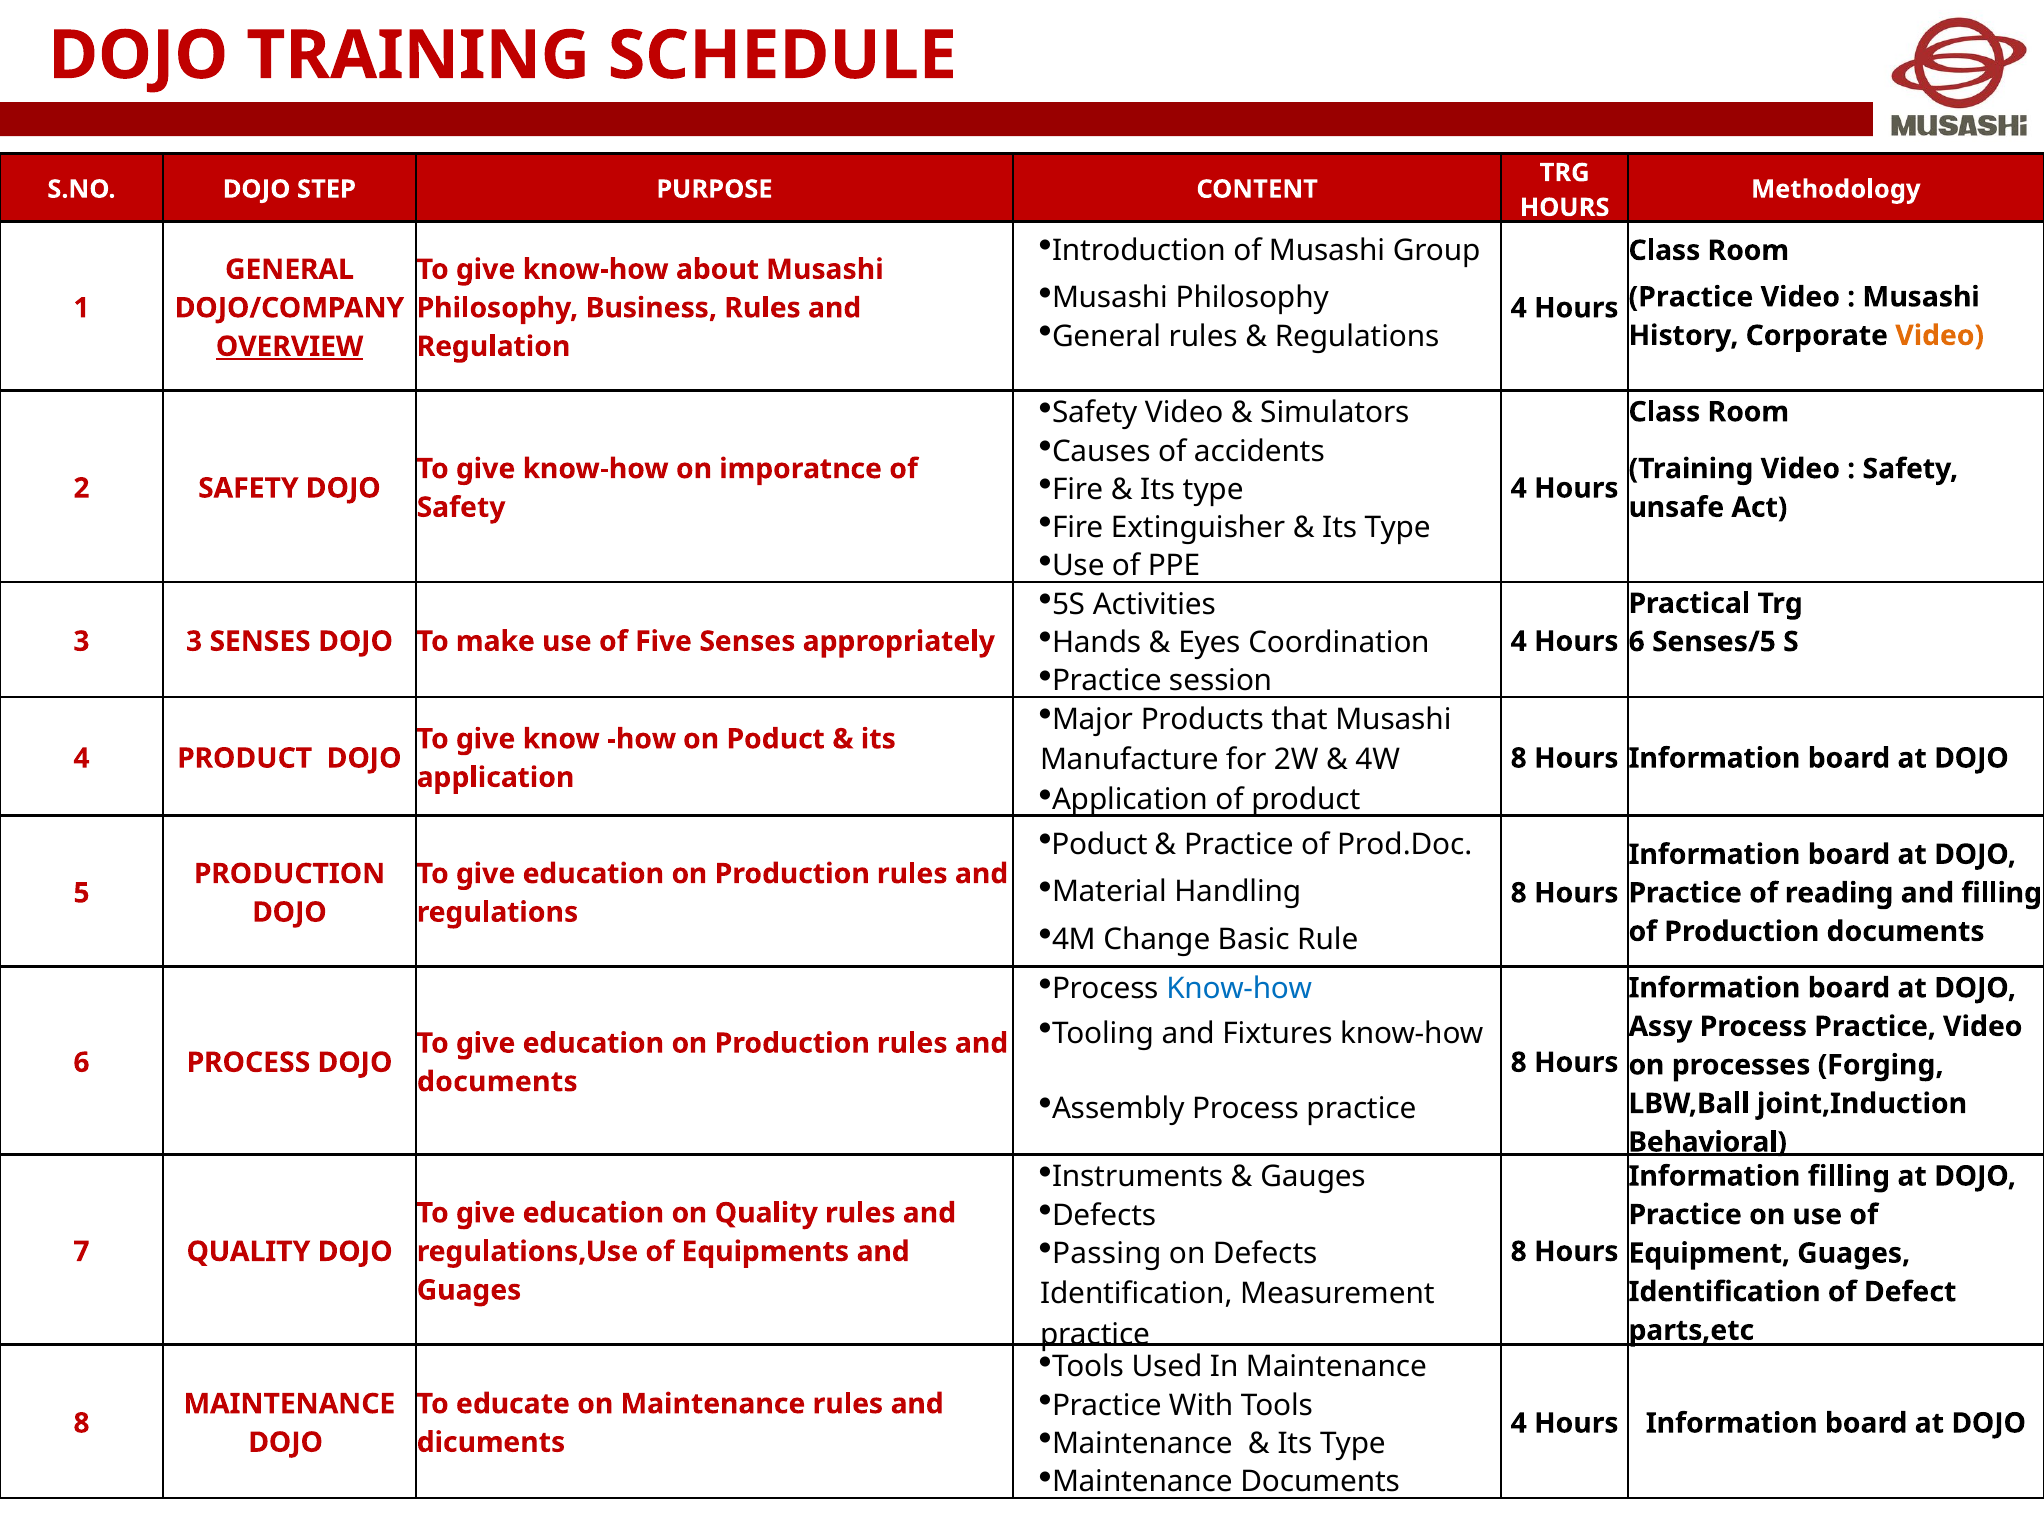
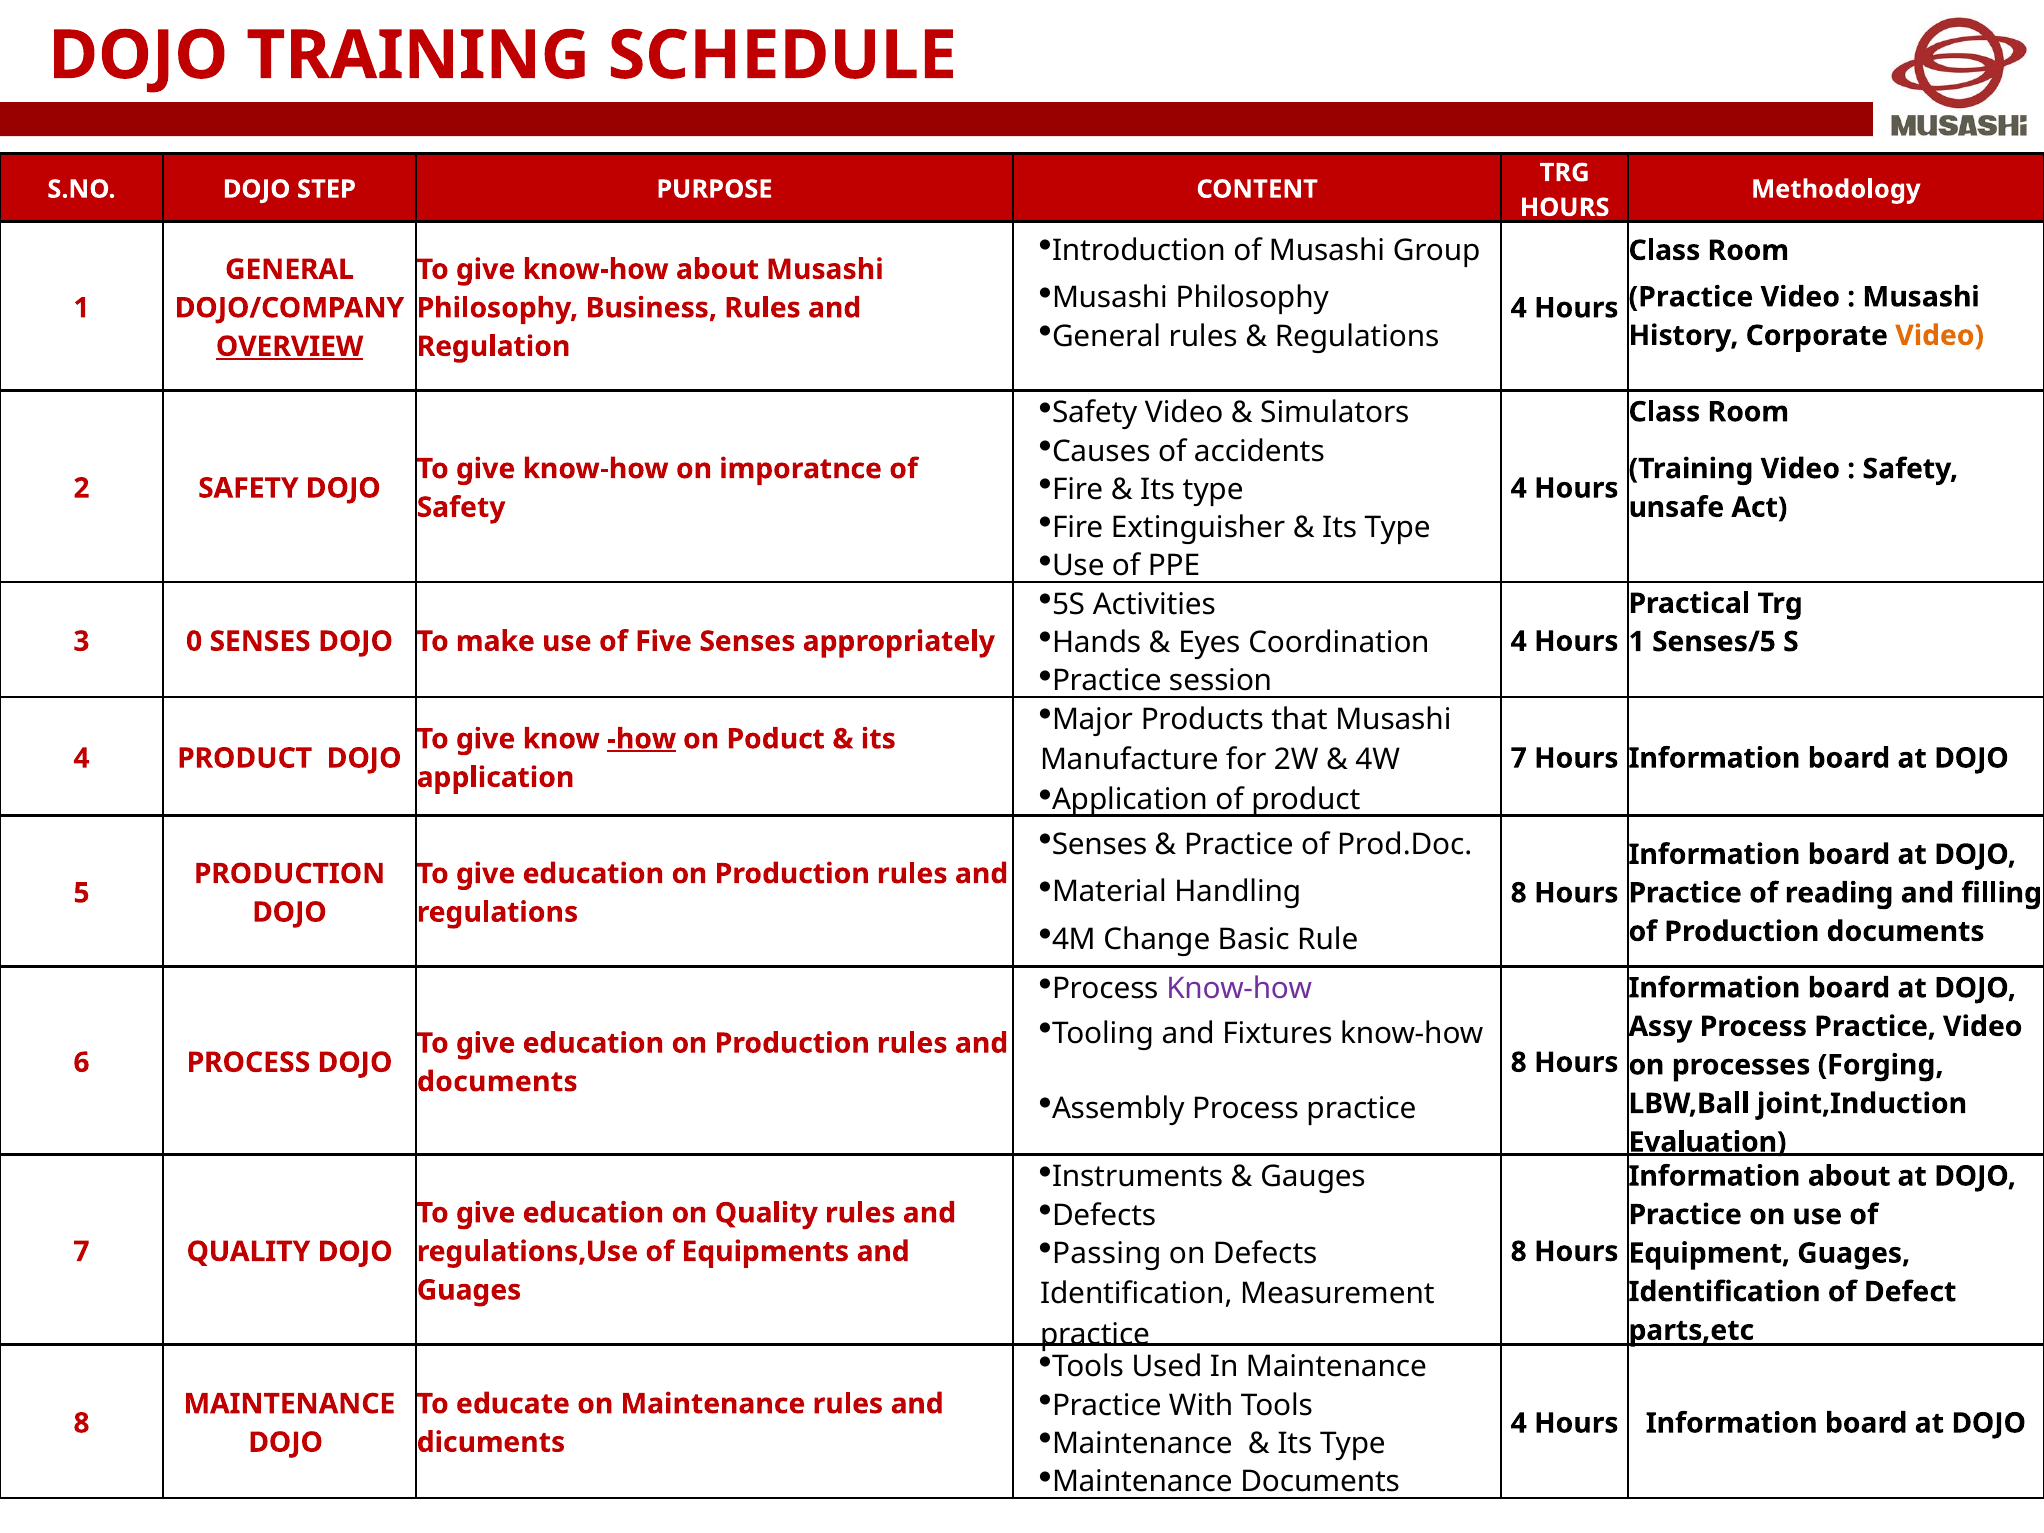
Coordination 6: 6 -> 1 (1637, 642)
3 3: 3 -> 0 (194, 641)
how underline: none -> present (642, 739)
4W 8: 8 -> 7 (1519, 758)
Poduct: Poduct -> Senses (1100, 845)
Know-how colour: blue -> purple (1239, 989)
Behavioral: Behavioral -> Evaluation (1708, 1142)
Information filling: filling -> about (1849, 1176)
